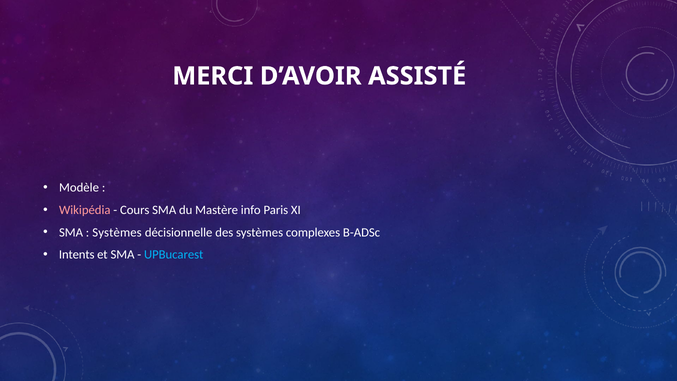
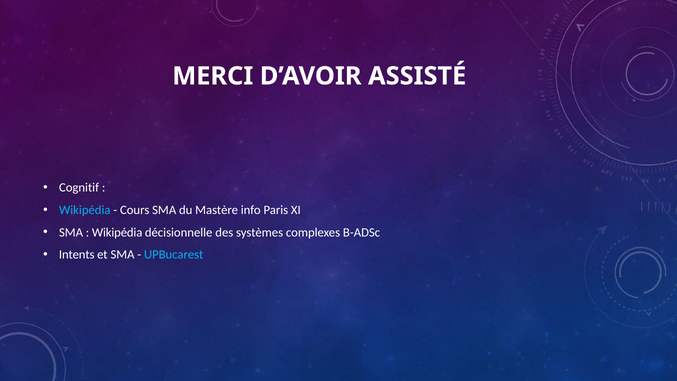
Modèle: Modèle -> Cognitif (79, 188)
Wikipédia colour: pink -> light blue (85, 210)
Systèmes: Systèmes -> Wikipédia (117, 232)
